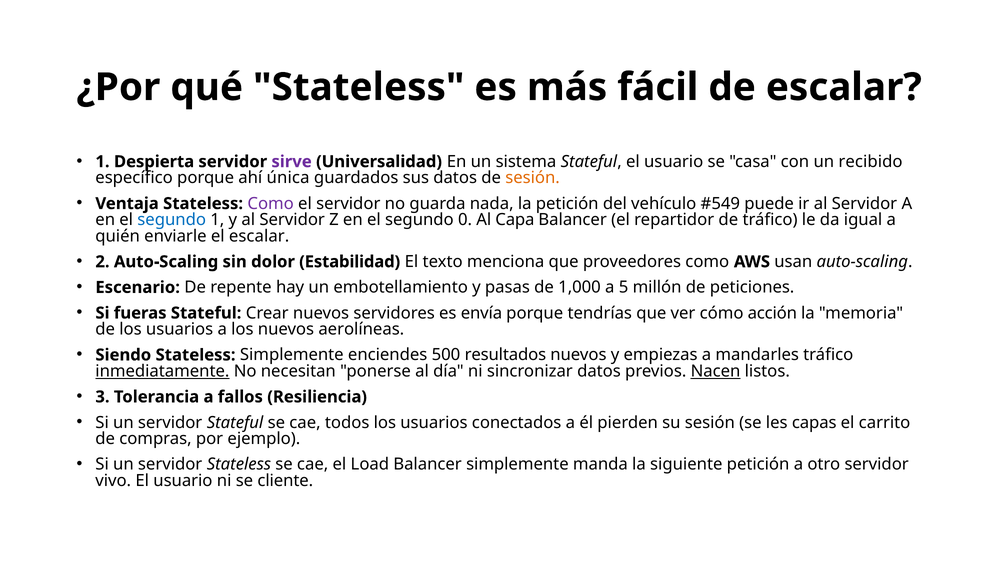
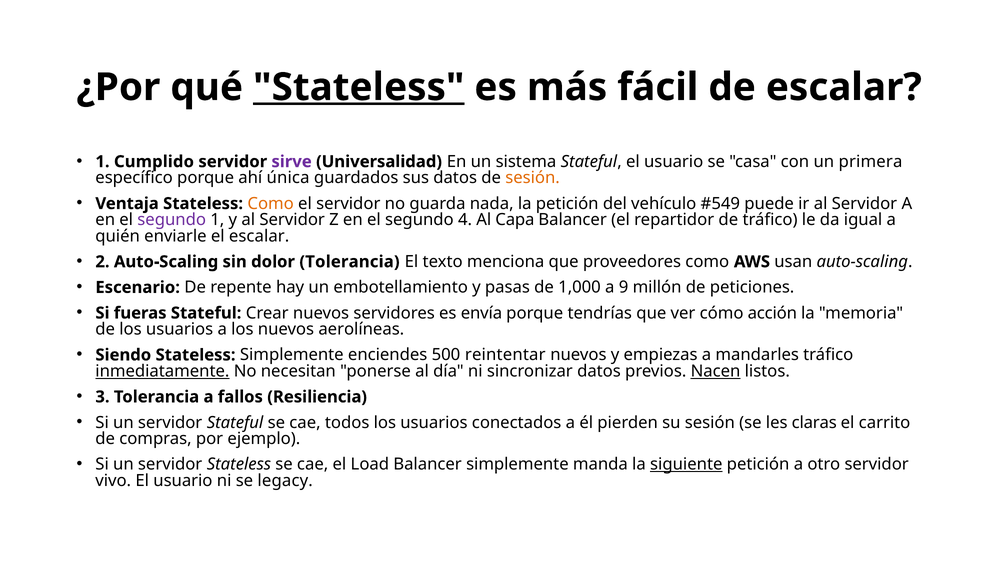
Stateless underline: none -> present (359, 87)
Despierta: Despierta -> Cumplido (154, 162)
recibido: recibido -> primera (870, 162)
Como colour: purple -> orange (271, 203)
segundo colour: blue -> purple (172, 220)
0: 0 -> 4 (465, 220)
dolor Estabilidad: Estabilidad -> Tolerancia (350, 262)
5: 5 -> 9 (624, 287)
resultados: resultados -> reintentar (505, 355)
capas: capas -> claras (814, 422)
siguiente underline: none -> present (686, 464)
cliente: cliente -> legacy (285, 480)
